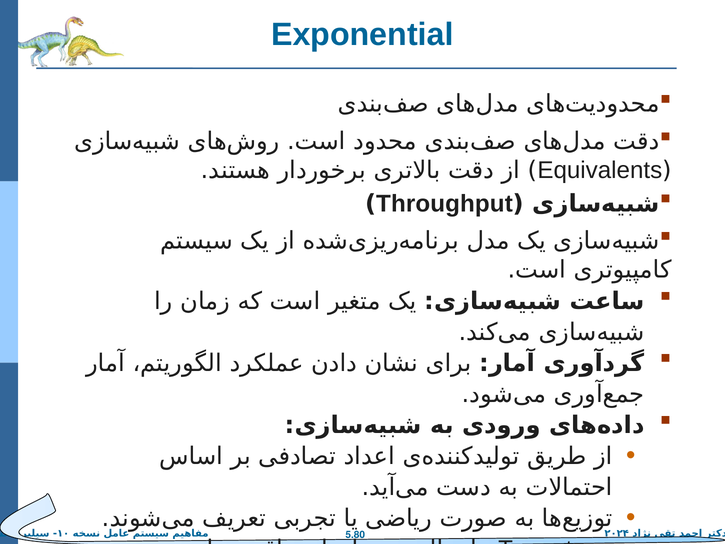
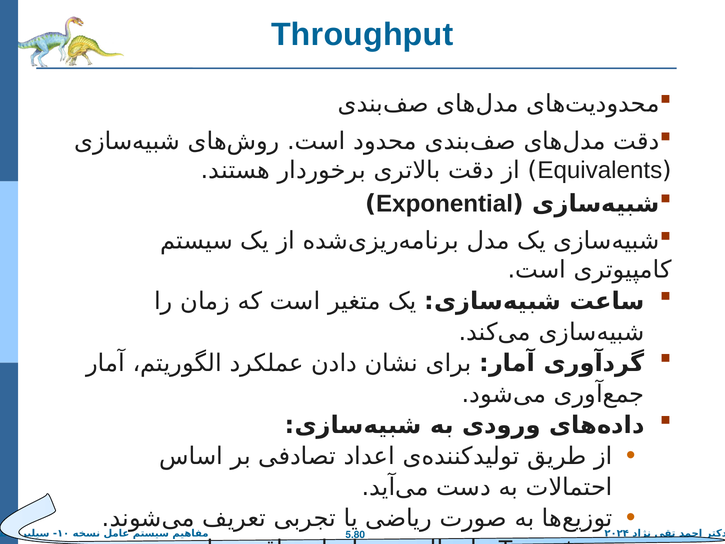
Exponential: Exponential -> Throughput (362, 35)
Throughput: Throughput -> Exponential (445, 203)
